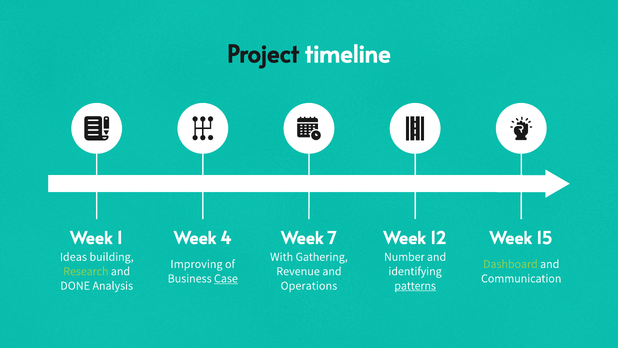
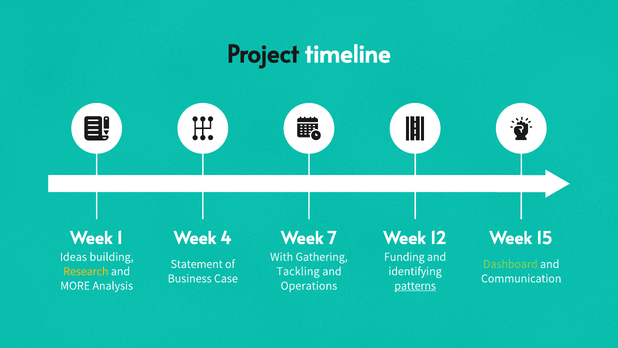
Number: Number -> Funding (404, 257)
Improving: Improving -> Statement (197, 264)
Research colour: light green -> yellow (86, 271)
Revenue: Revenue -> Tackling (298, 271)
Case underline: present -> none (226, 278)
DONE: DONE -> MORE (75, 285)
